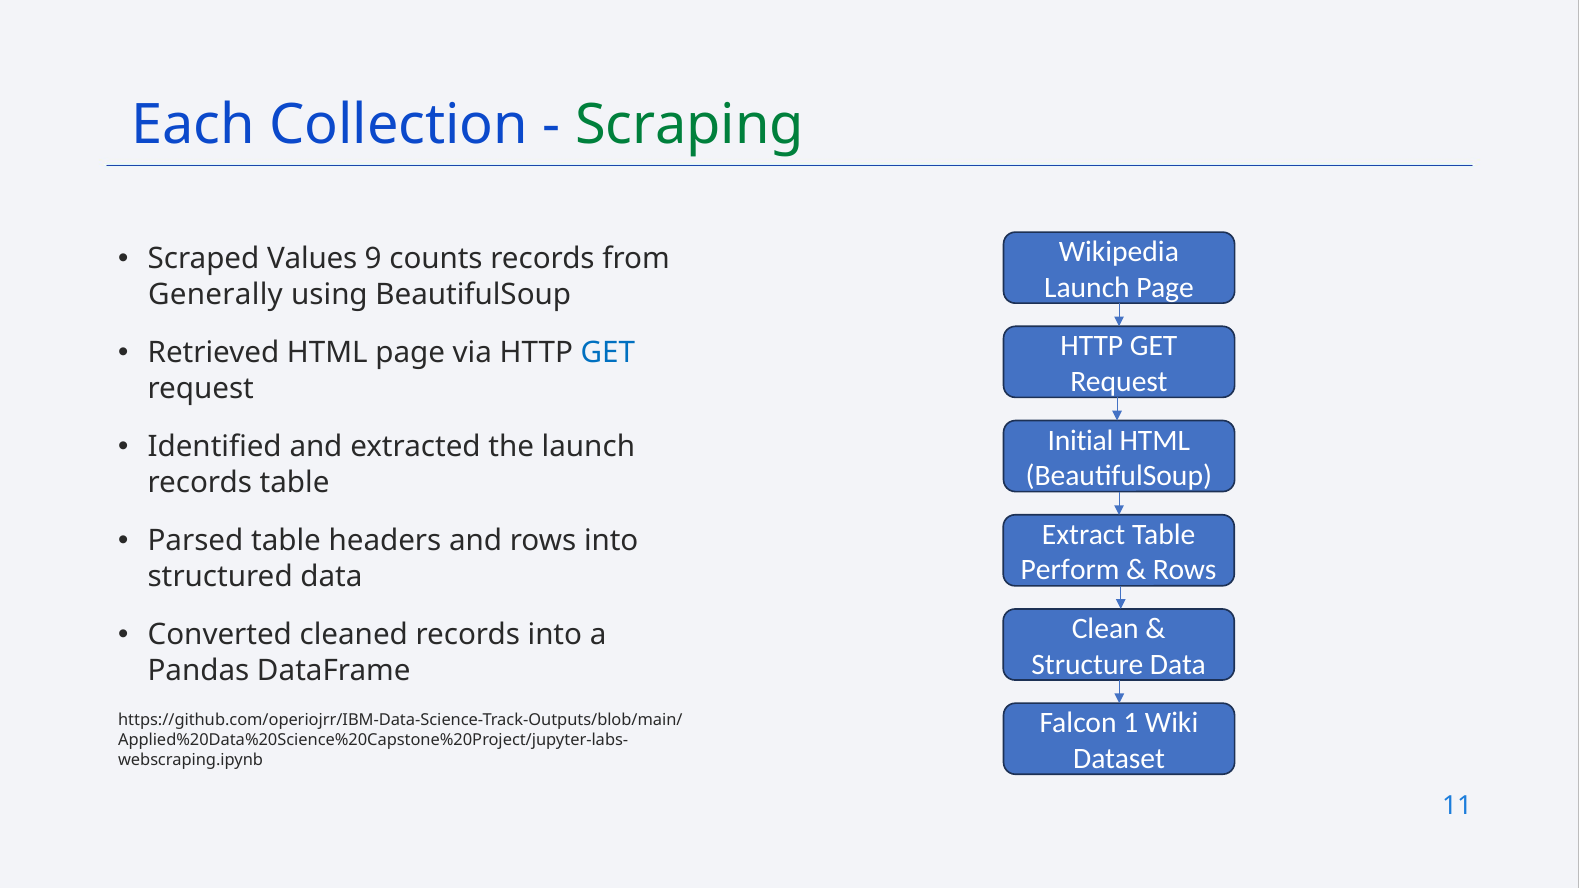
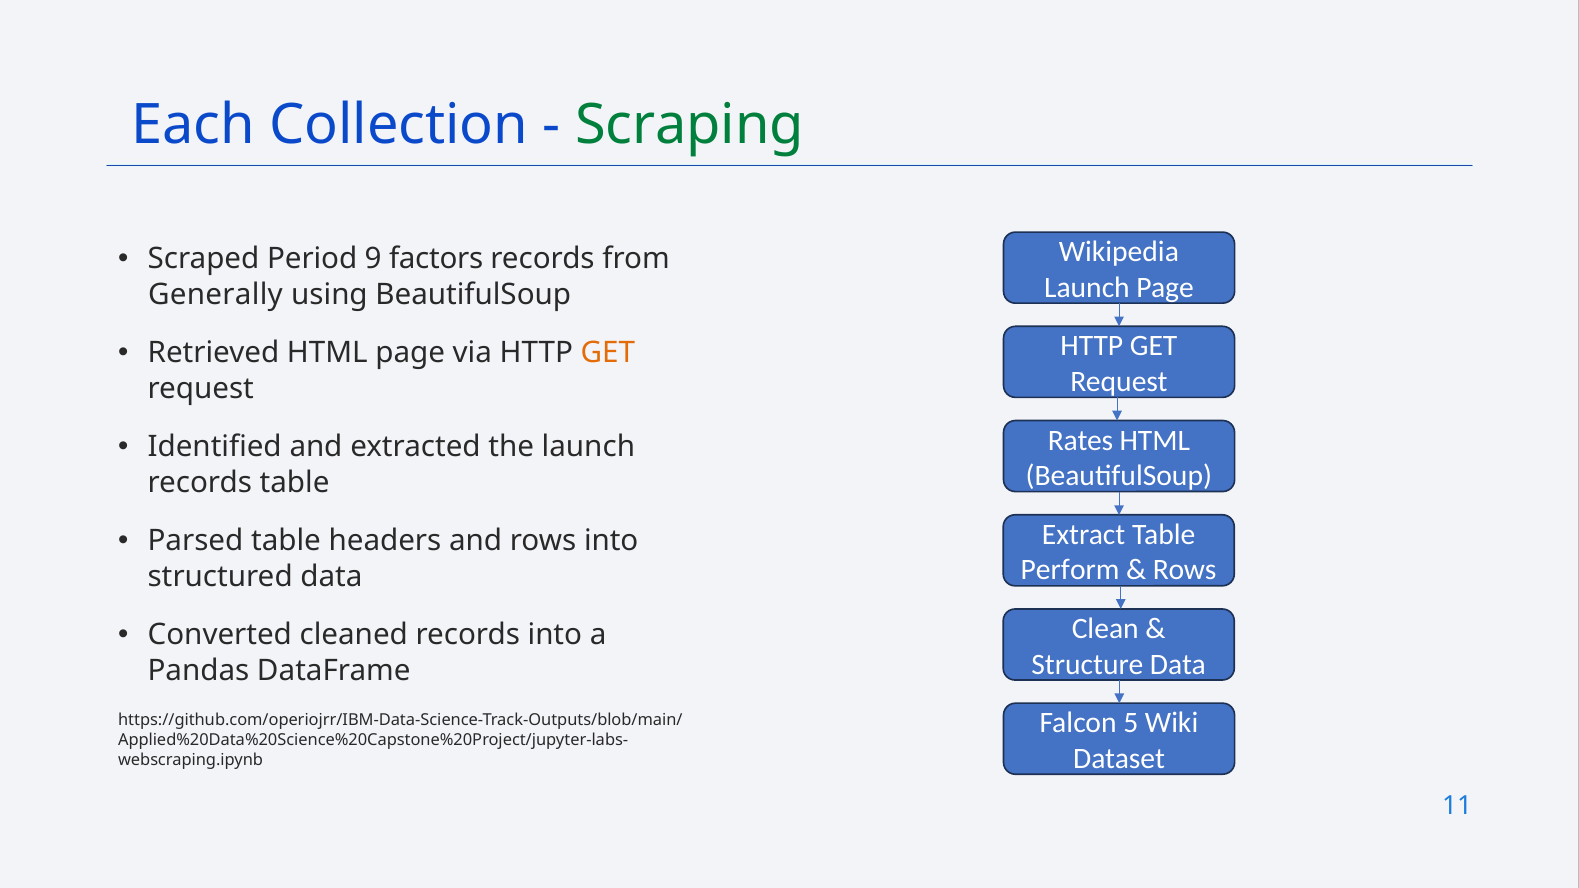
Values: Values -> Period (312, 259)
counts: counts -> factors (436, 259)
GET colour: blue -> orange (608, 353)
Initial: Initial -> Rates (1080, 440)
1: 1 -> 5 (1131, 723)
